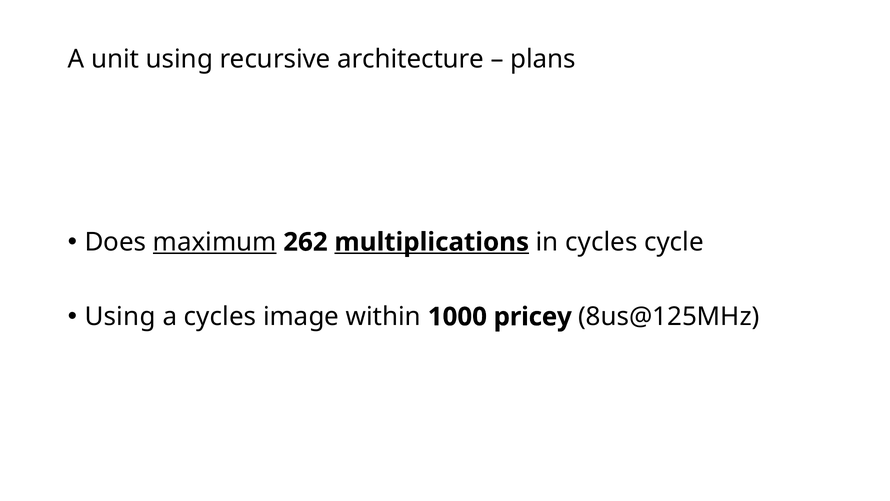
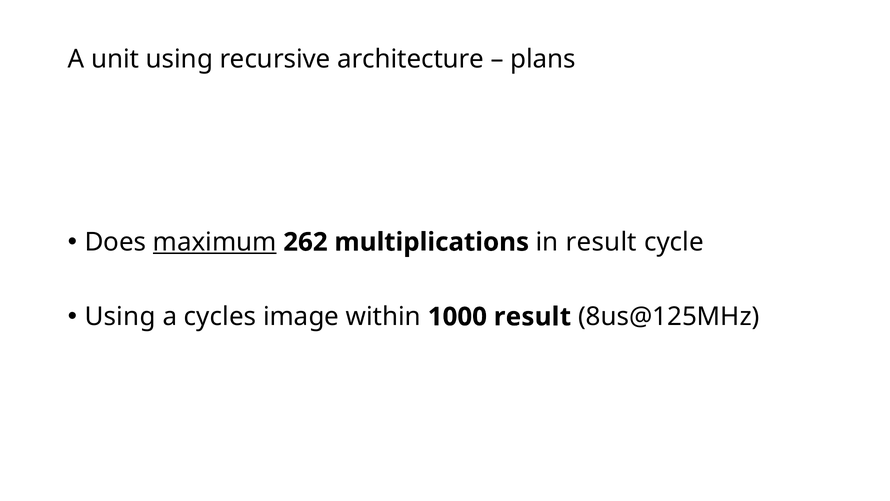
multiplications underline: present -> none (432, 242)
in cycles: cycles -> result (601, 242)
1000 pricey: pricey -> result (532, 317)
